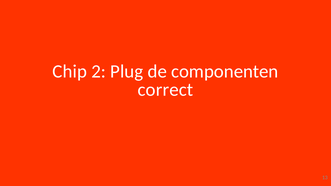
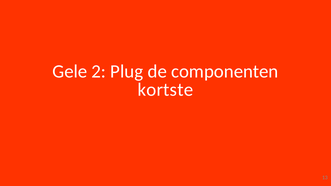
Chip: Chip -> Gele (70, 72)
correct: correct -> kortste (165, 90)
